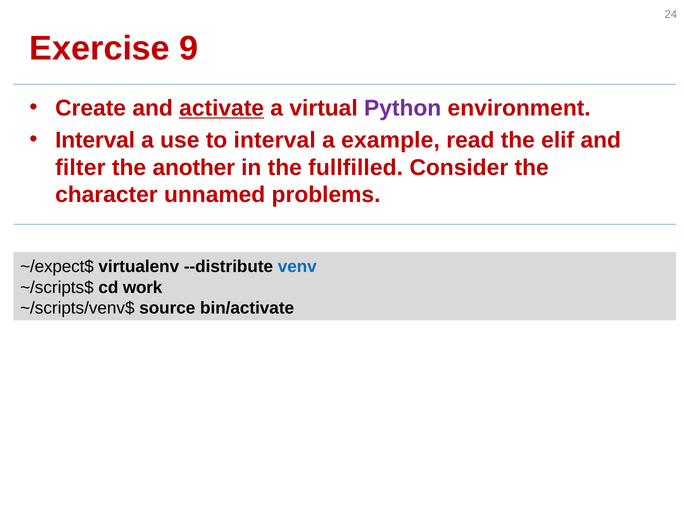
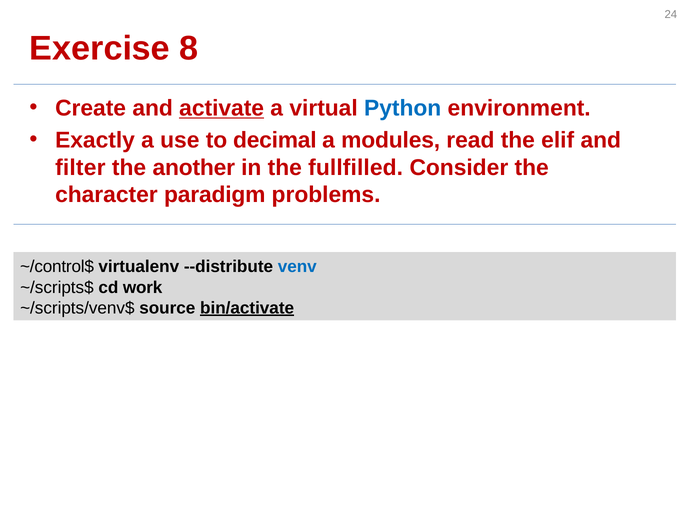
9: 9 -> 8 (189, 48)
Python colour: purple -> blue (403, 108)
Interval: Interval -> Exactly (95, 140)
to interval: interval -> decimal (275, 140)
example: example -> modules (391, 140)
unnamed: unnamed -> paradigm (215, 195)
~/expect$: ~/expect$ -> ~/control$ (57, 267)
bin/activate underline: none -> present (247, 308)
